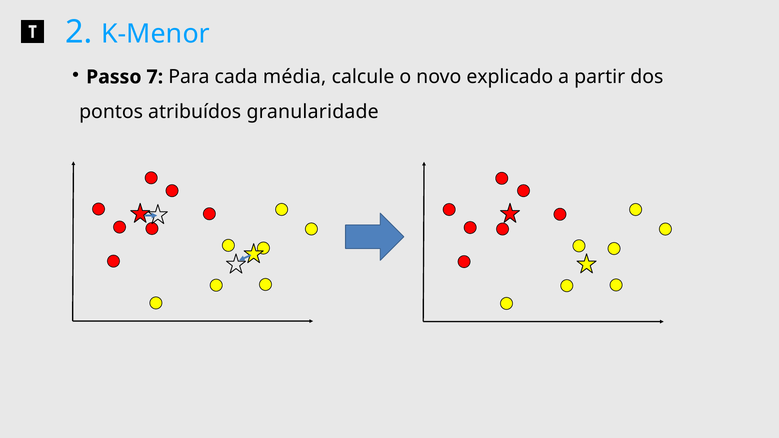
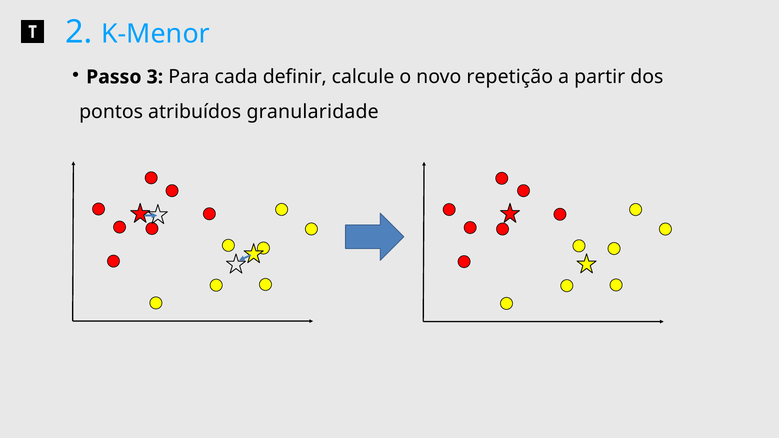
7: 7 -> 3 (155, 77)
média: média -> definir (295, 77)
explicado: explicado -> repetição (510, 77)
